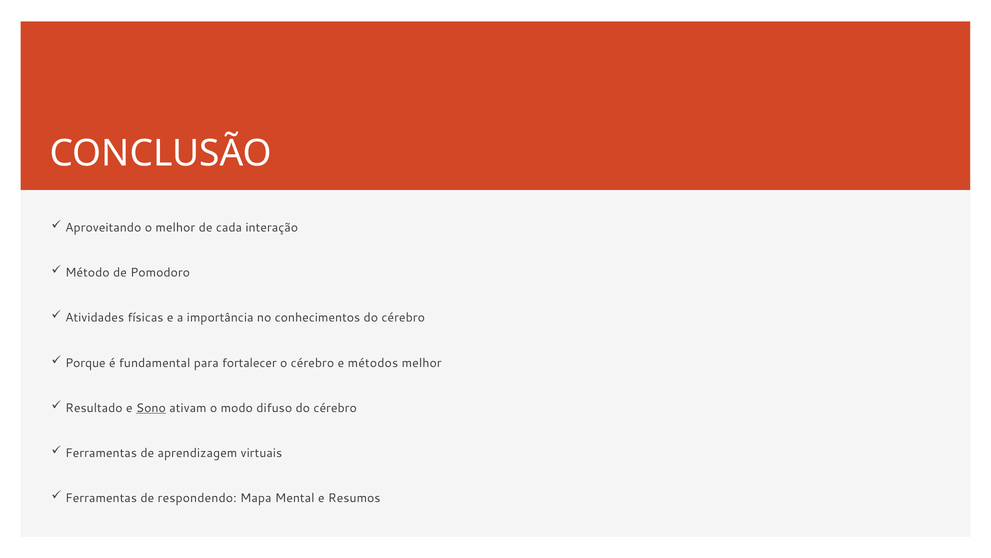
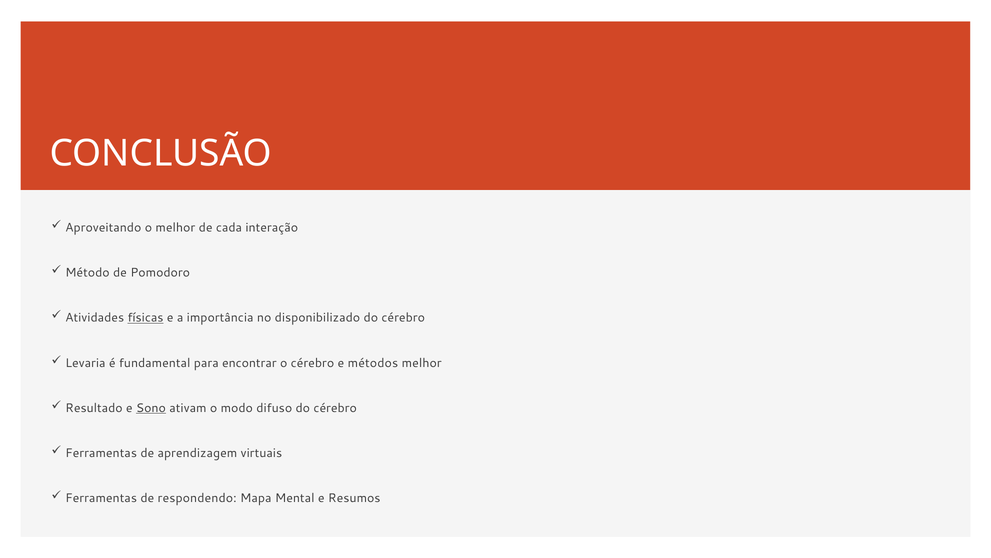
físicas underline: none -> present (146, 318)
conhecimentos: conhecimentos -> disponibilizado (317, 318)
Porque: Porque -> Levaria (85, 363)
fortalecer: fortalecer -> encontrar (249, 363)
